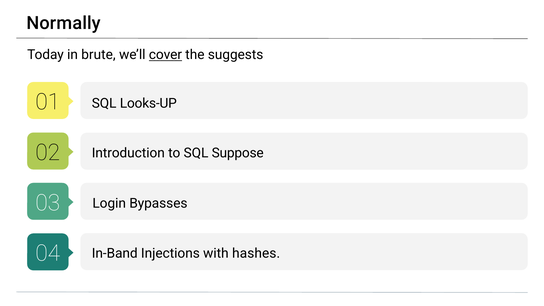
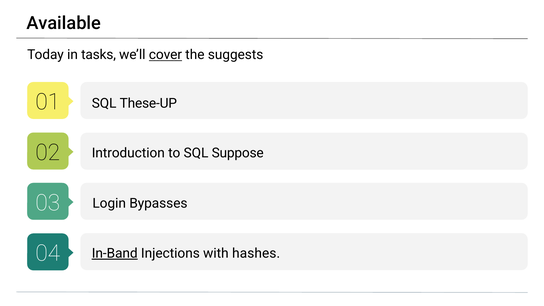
Normally: Normally -> Available (64, 23)
brute: brute -> tasks (99, 55)
Looks-UP: Looks-UP -> These-UP (148, 103)
In-Band underline: none -> present (115, 253)
